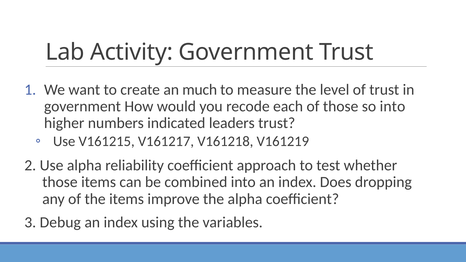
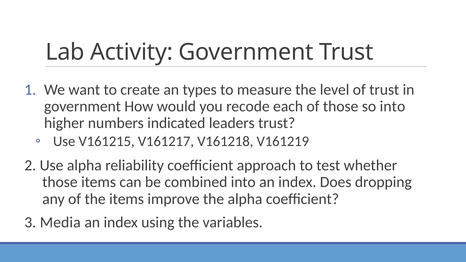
much: much -> types (200, 90)
Debug: Debug -> Media (60, 223)
